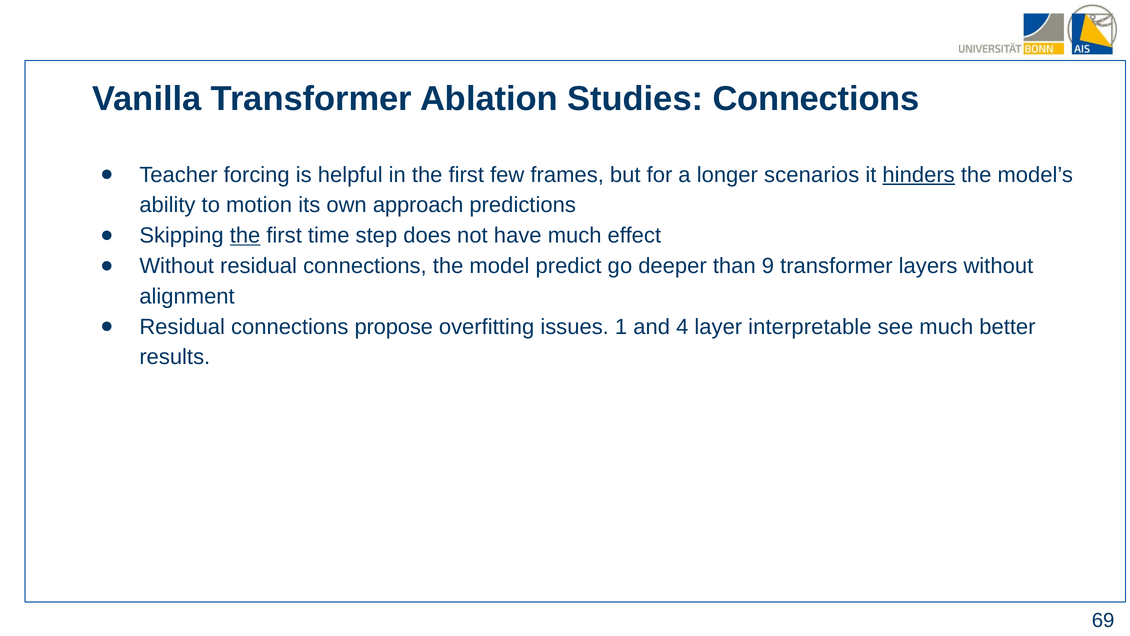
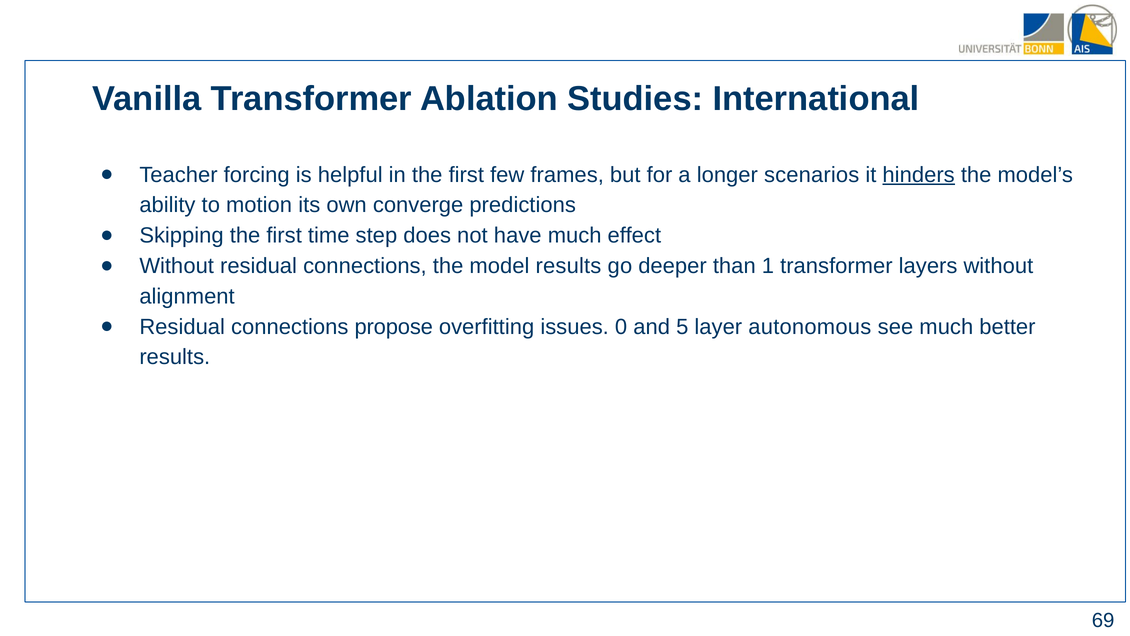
Studies Connections: Connections -> International (816, 99)
approach: approach -> converge (418, 205)
the underline: present -> none (245, 235)
model predict: predict -> results (568, 266)
9: 9 -> 1 (768, 266)
1: 1 -> 0 (621, 327)
4: 4 -> 5 (682, 327)
interpretable: interpretable -> autonomous (810, 327)
